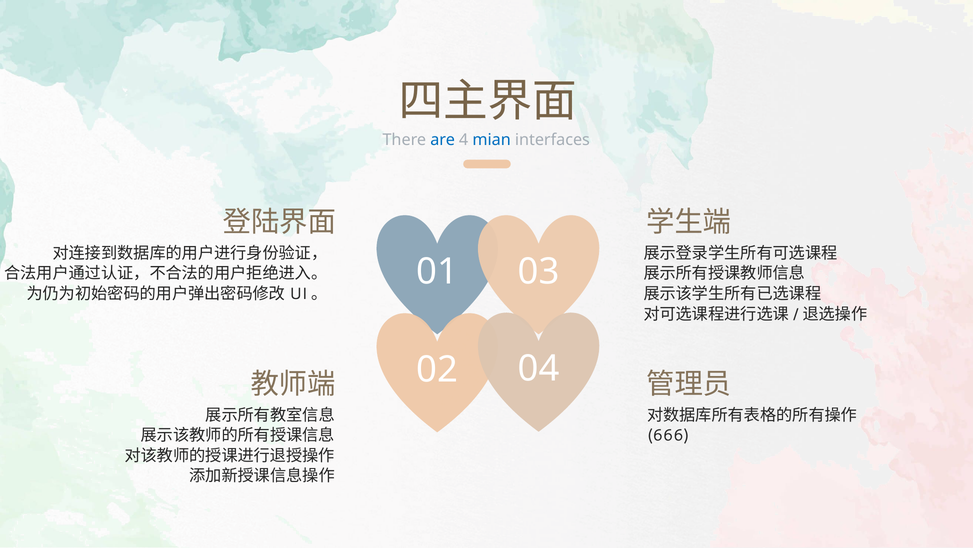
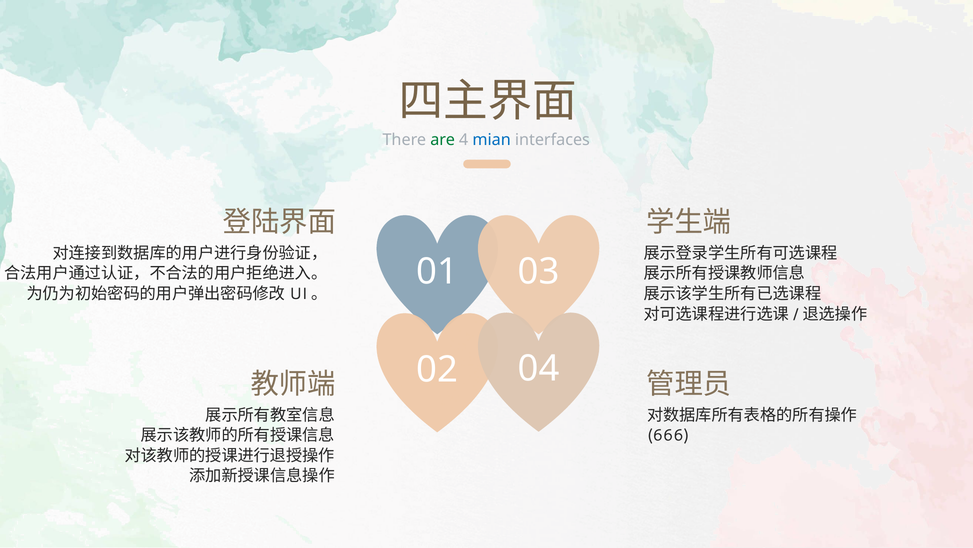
are colour: blue -> green (443, 140)
